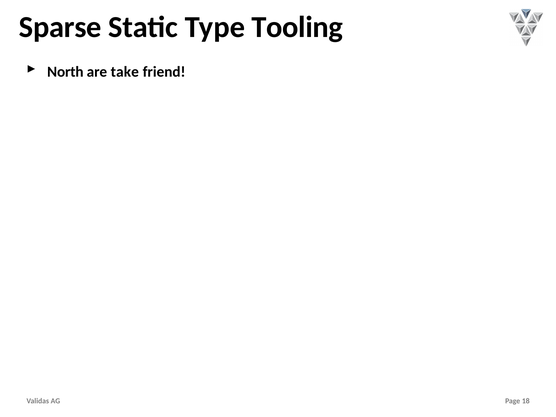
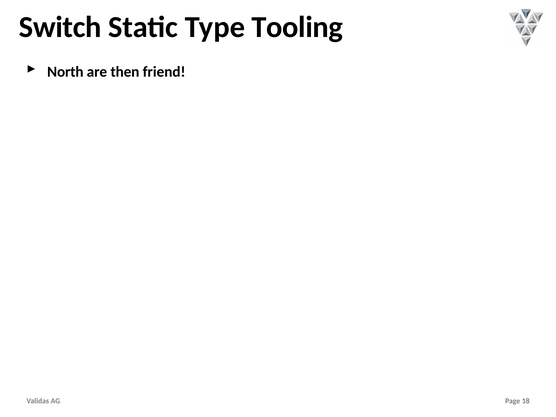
Sparse: Sparse -> Switch (60, 27)
take: take -> then (125, 72)
